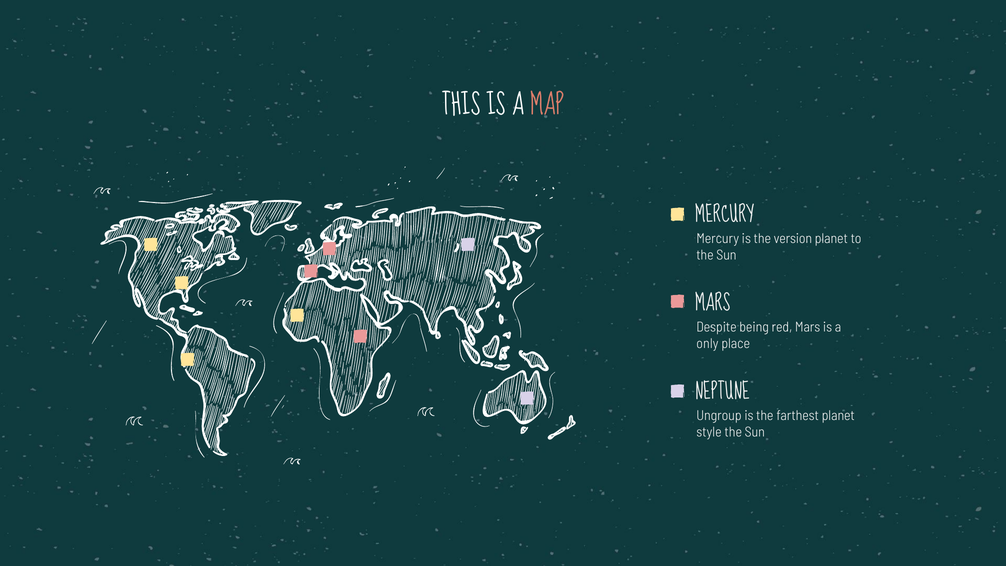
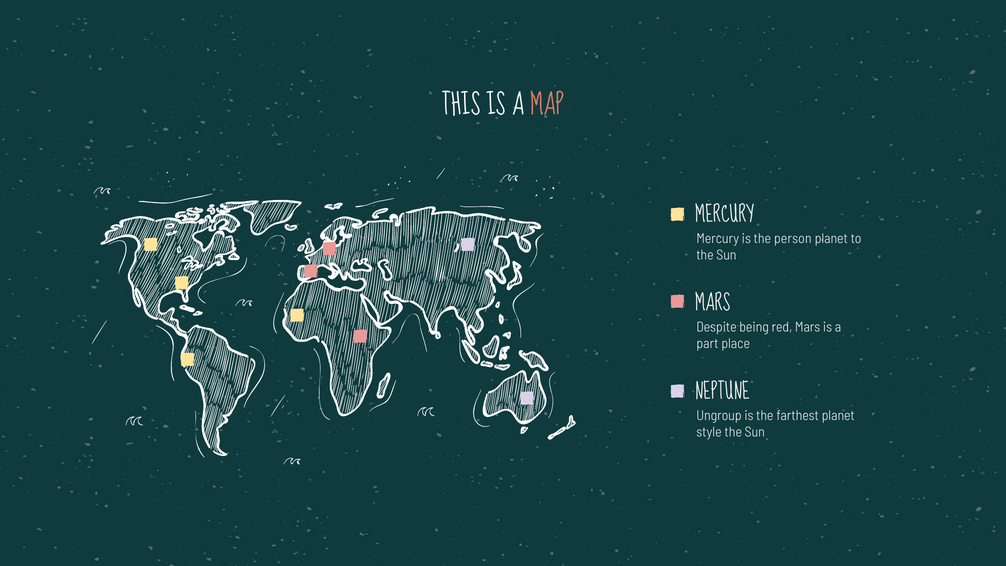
version: version -> person (793, 238)
only: only -> part (707, 344)
